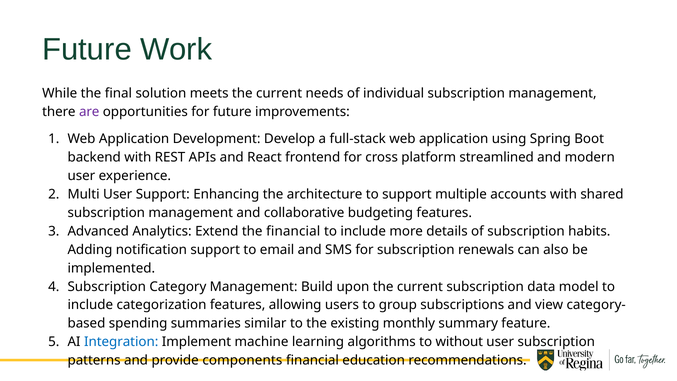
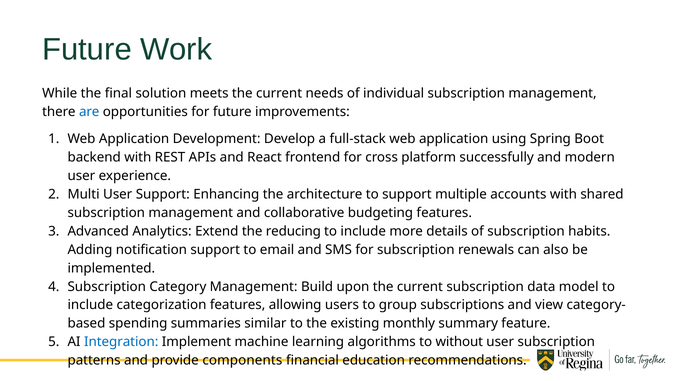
are colour: purple -> blue (89, 112)
streamlined: streamlined -> successfully (497, 157)
the financial: financial -> reducing (293, 231)
